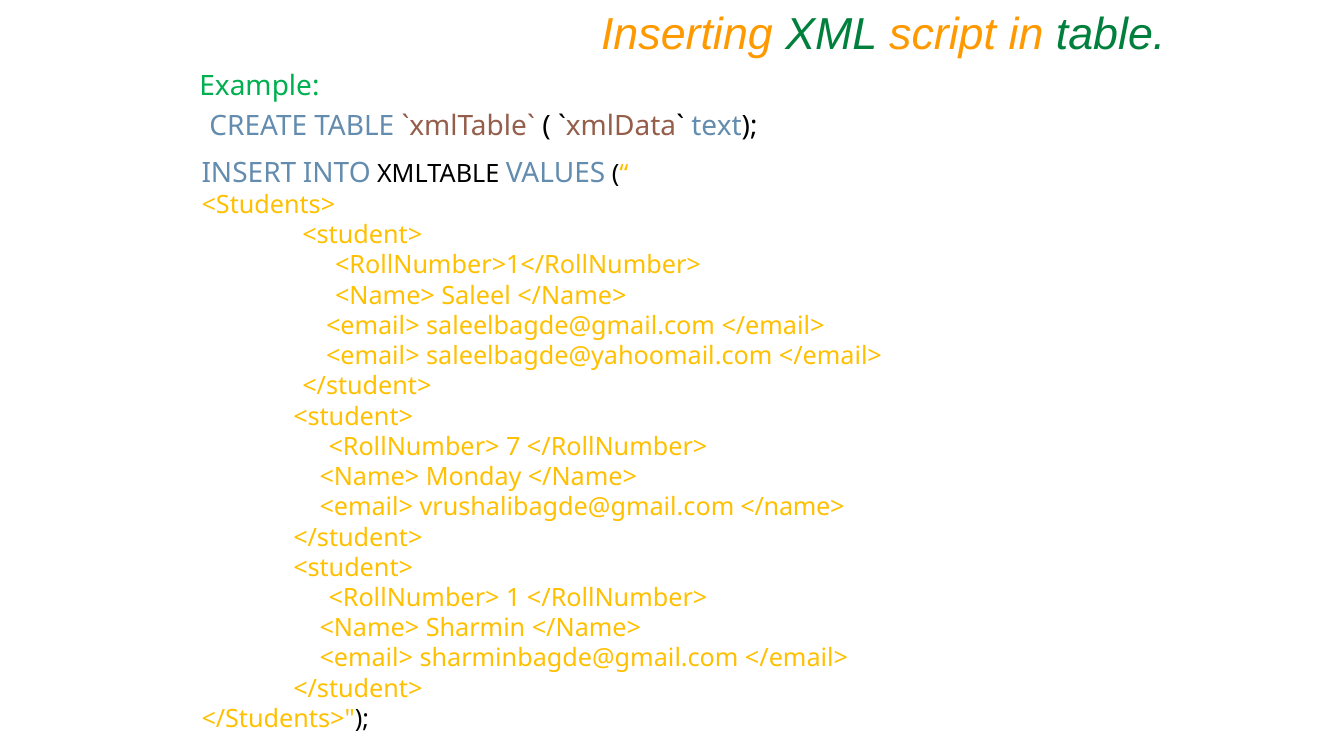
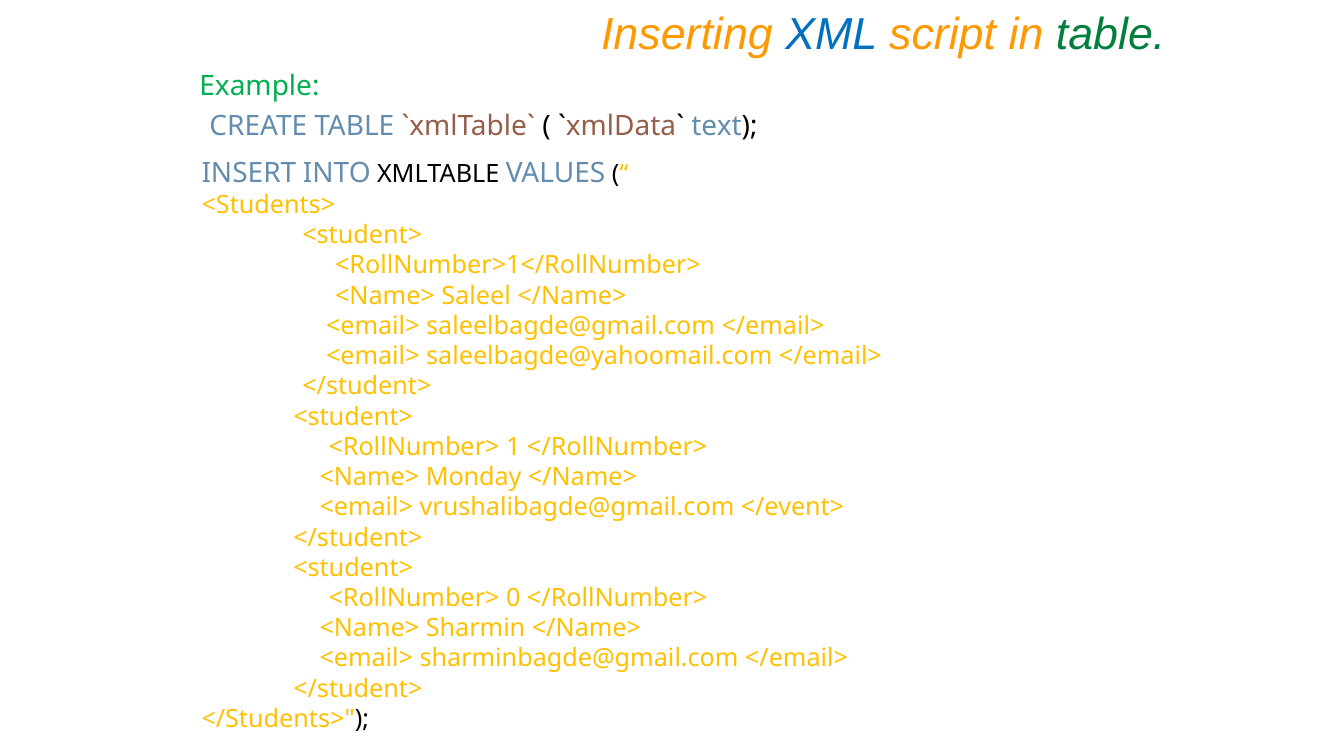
XML colour: green -> blue (831, 35)
7: 7 -> 1 (513, 447)
vrushalibagde@gmail.com </name>: </name> -> </event> (792, 507)
1: 1 -> 0 (513, 598)
